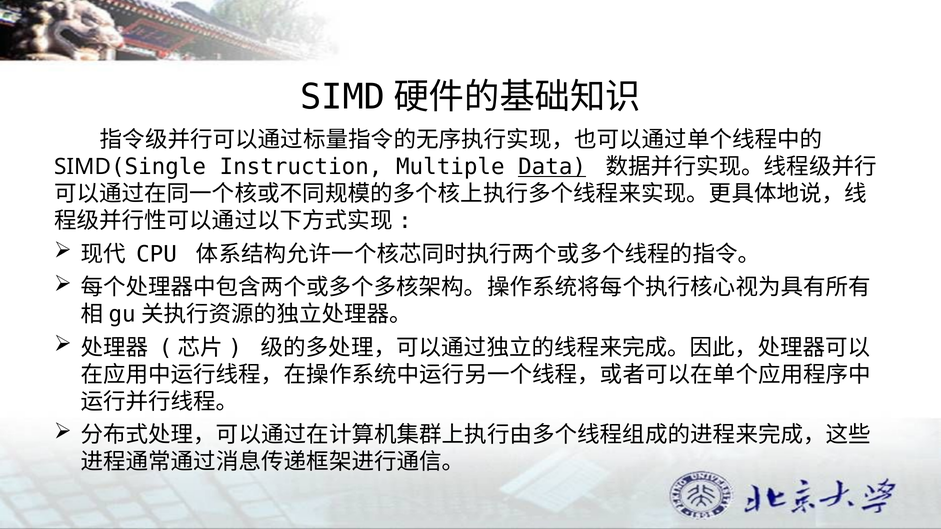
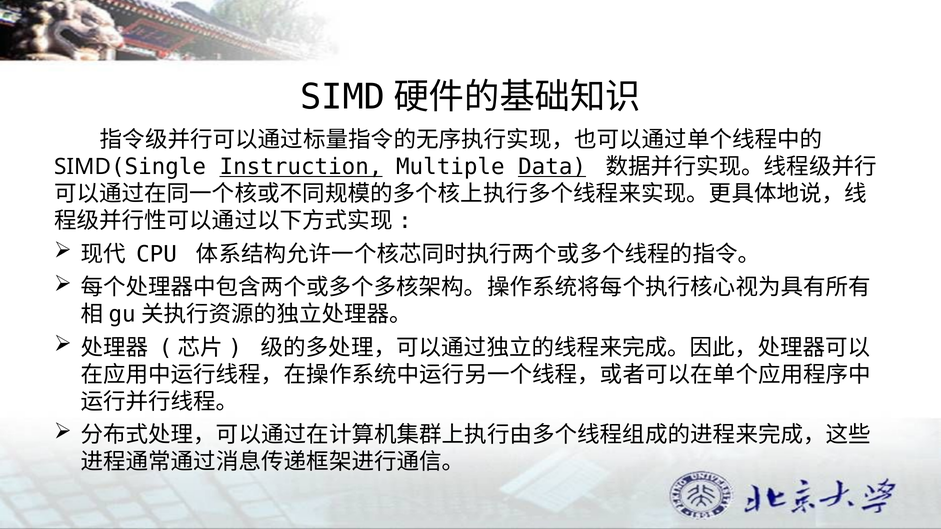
Instruction underline: none -> present (301, 167)
